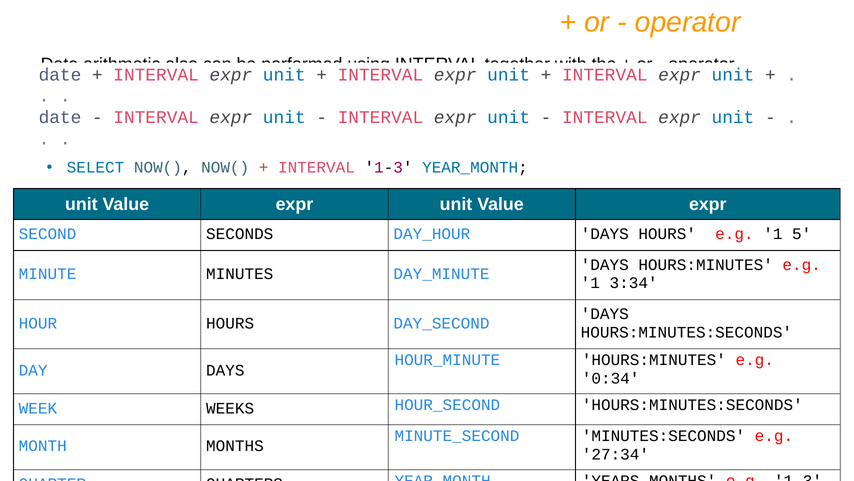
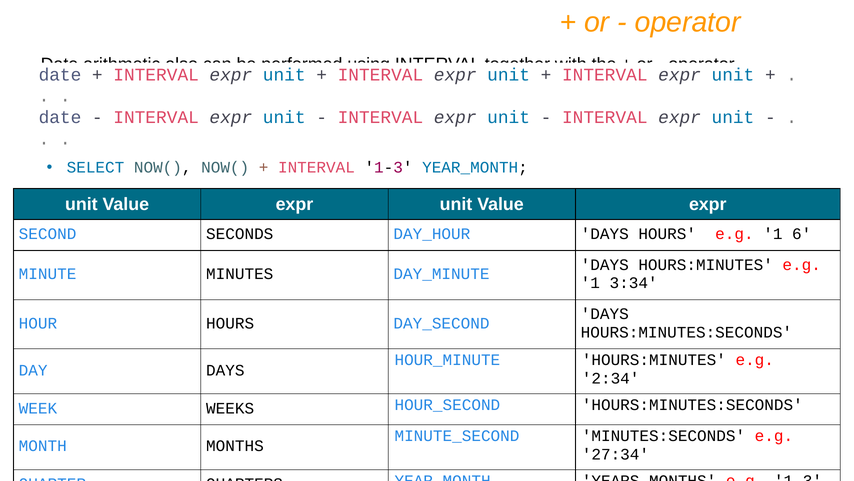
5: 5 -> 6 (802, 234)
0:34: 0:34 -> 2:34 (611, 378)
